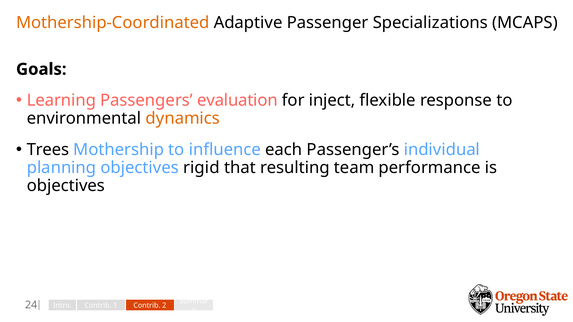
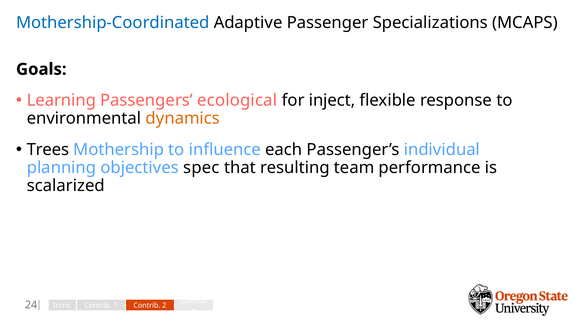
Mothership-Coordinated colour: orange -> blue (113, 23)
evaluation: evaluation -> ecological (237, 101)
rigid: rigid -> spec (201, 168)
objectives: objectives -> scalarized (66, 186)
